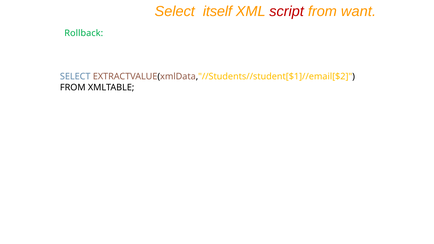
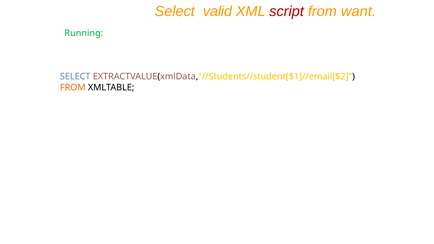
itself: itself -> valid (217, 11)
Rollback: Rollback -> Running (84, 33)
FROM colour: black -> orange (73, 87)
